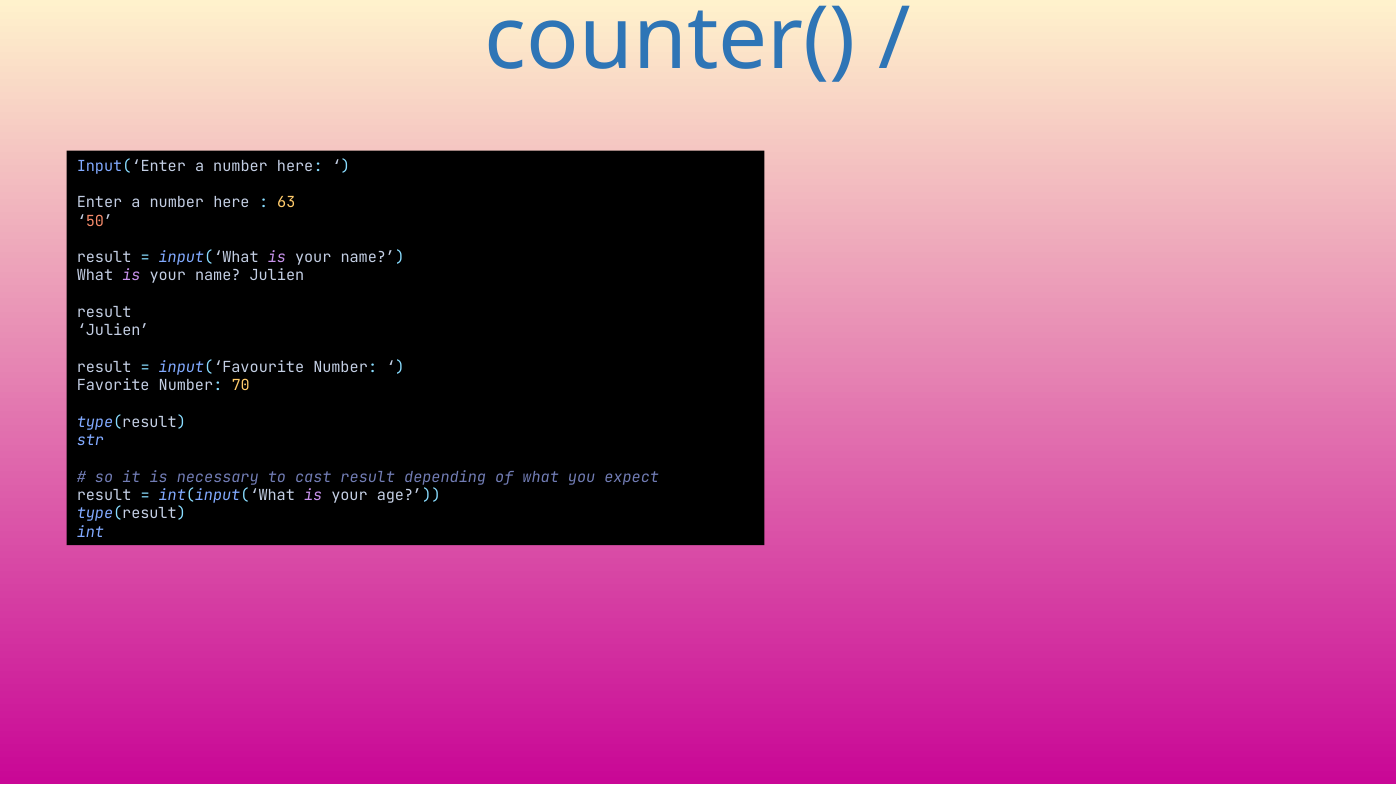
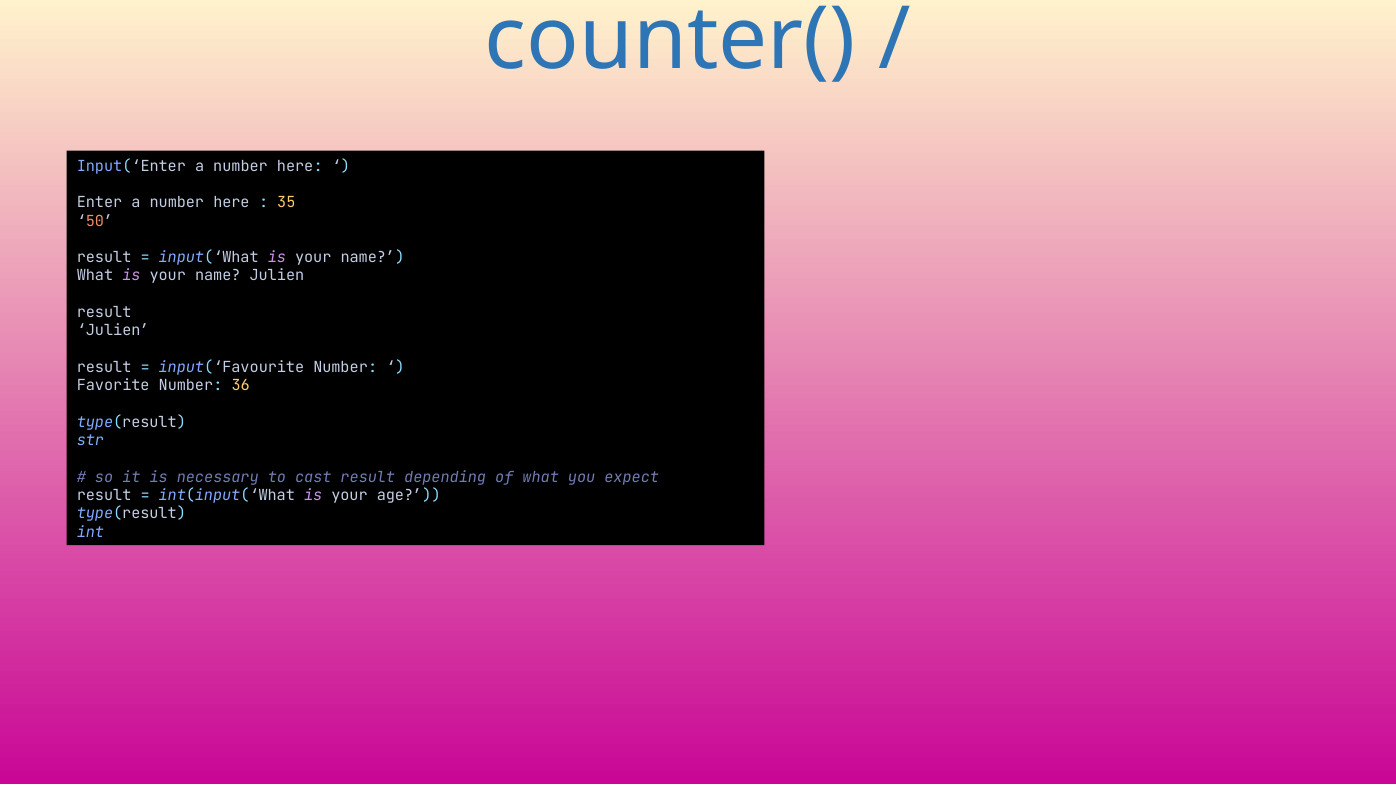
63: 63 -> 35 (286, 203)
70: 70 -> 36 (241, 386)
